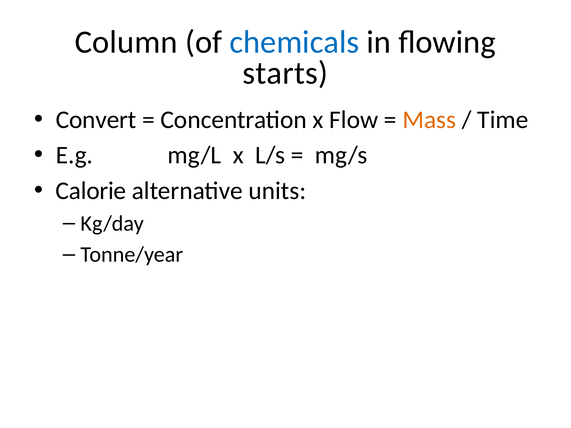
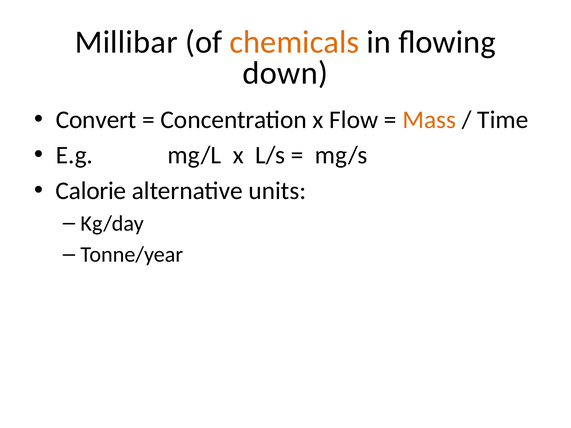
Column: Column -> Millibar (126, 42)
chemicals colour: blue -> orange (294, 42)
starts: starts -> down (285, 73)
